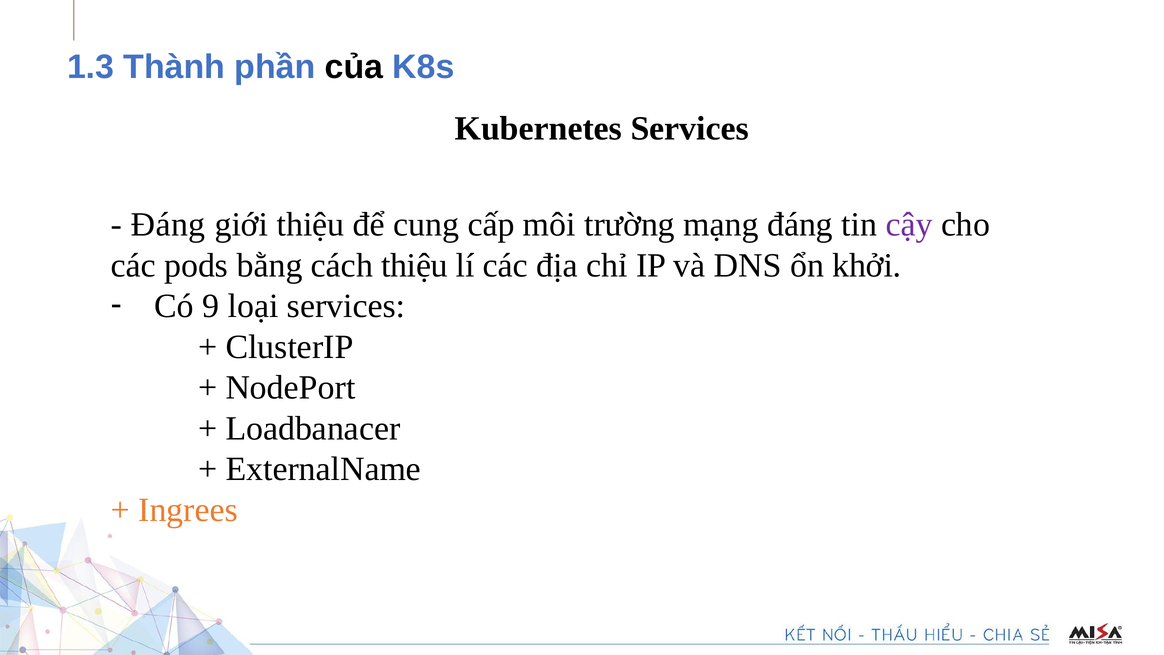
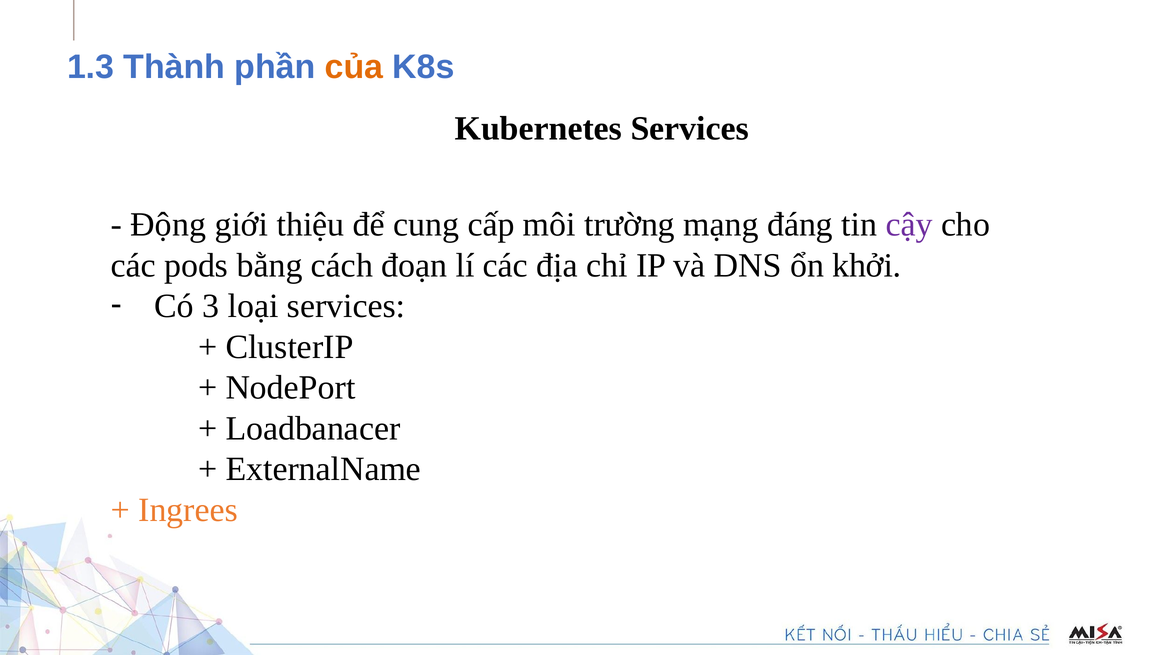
của colour: black -> orange (354, 67)
Đáng: Đáng -> Động (168, 224)
cách thiệu: thiệu -> đoạn (414, 265)
9: 9 -> 3 (211, 306)
